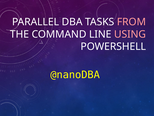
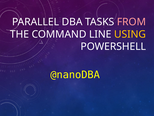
USING colour: pink -> yellow (130, 34)
